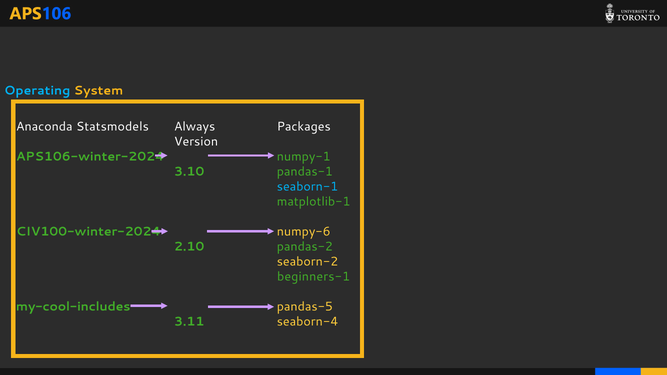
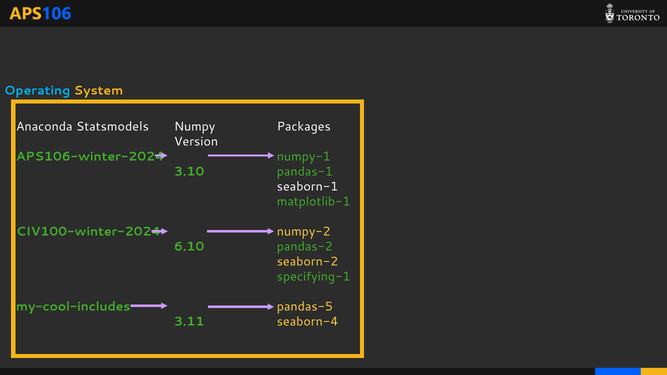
Always: Always -> Numpy (195, 127)
seaborn-1 colour: light blue -> white (308, 187)
numpy-6: numpy-6 -> numpy-2 (304, 232)
2.10: 2.10 -> 6.10 (189, 247)
beginners-1: beginners-1 -> specifying-1 (314, 277)
